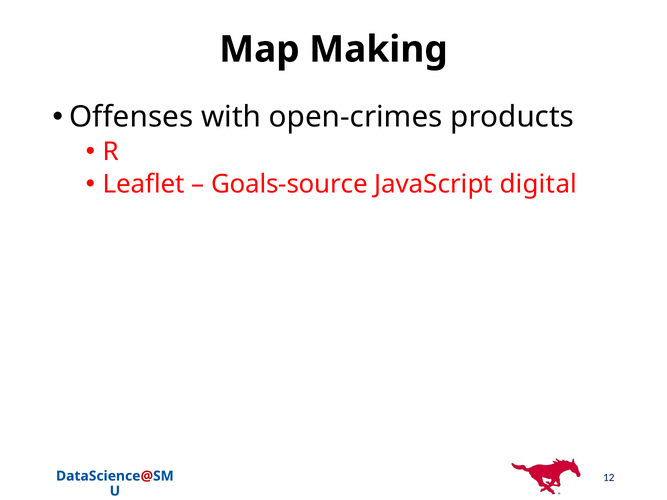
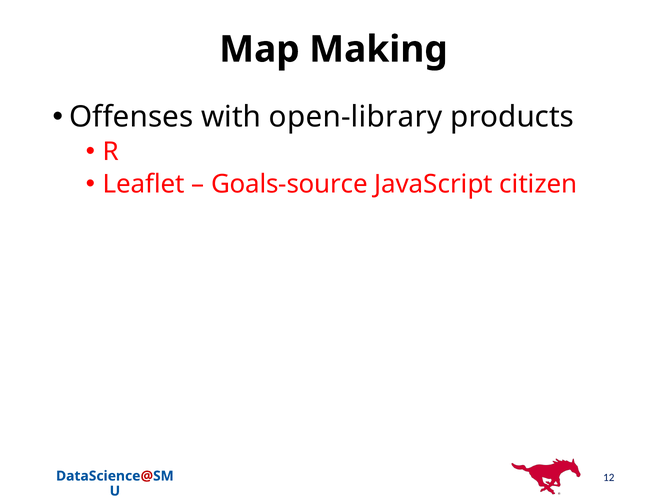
open-crimes: open-crimes -> open-library (356, 117)
digital: digital -> citizen (538, 184)
